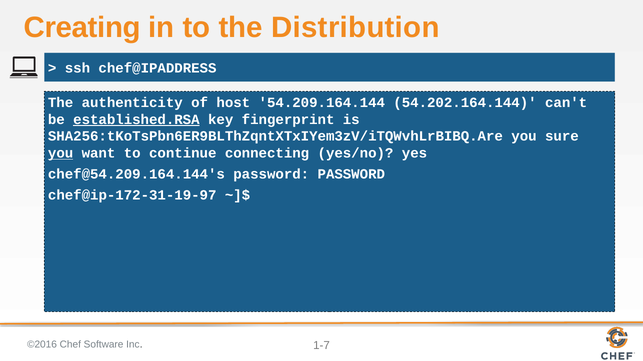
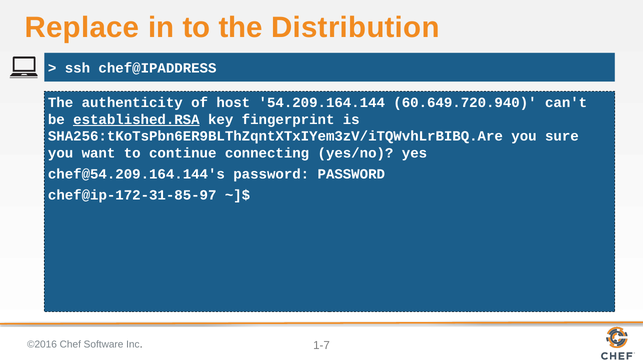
Creating: Creating -> Replace (82, 28)
54.202.164.144: 54.202.164.144 -> 60.649.720.940 (465, 103)
you underline: present -> none (61, 154)
chef@ip-172-31-19-97: chef@ip-172-31-19-97 -> chef@ip-172-31-85-97 (132, 195)
